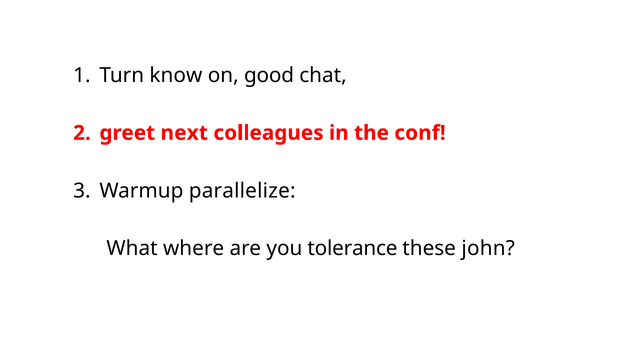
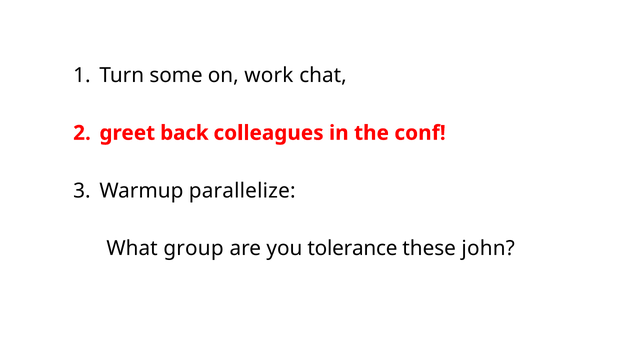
know: know -> some (176, 75)
good: good -> work (269, 75)
next: next -> back (184, 133)
where: where -> group (194, 248)
